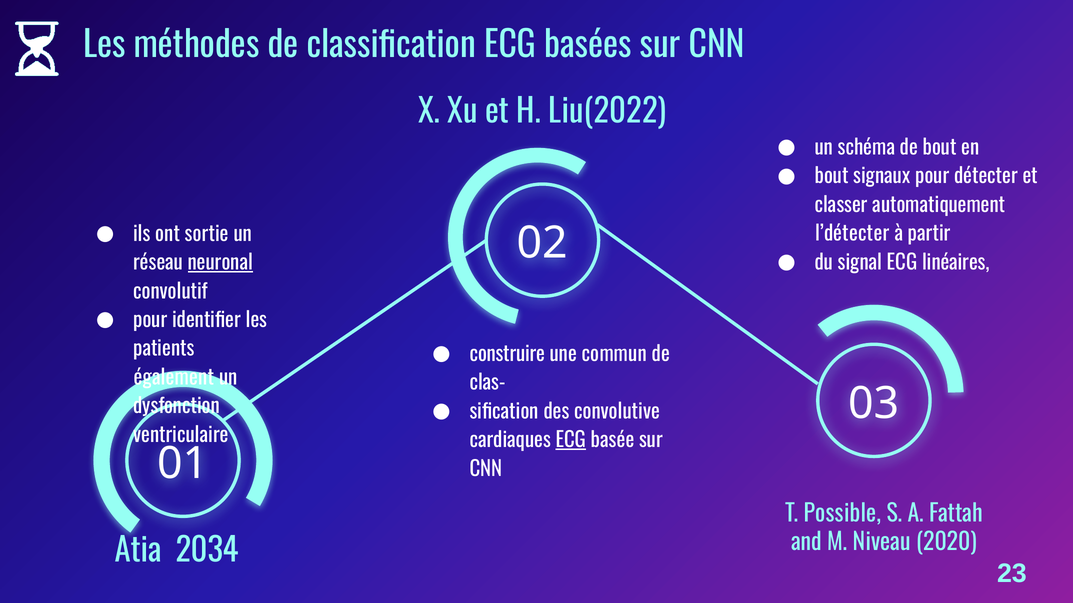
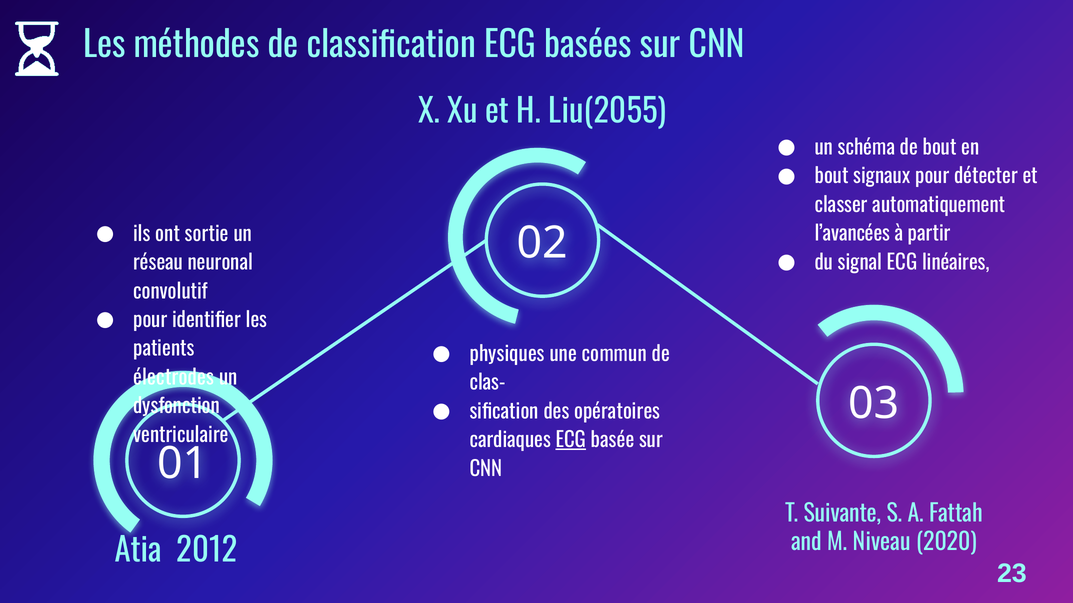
Liu(2022: Liu(2022 -> Liu(2055 (607, 112)
l’détecter: l’détecter -> l’avancées (852, 234)
neuronal underline: present -> none (220, 263)
construire: construire -> physiques (507, 355)
également: également -> électrodes (174, 378)
convolutive: convolutive -> opératoires (617, 412)
Possible: Possible -> Suivante (843, 514)
2034: 2034 -> 2012 (207, 551)
